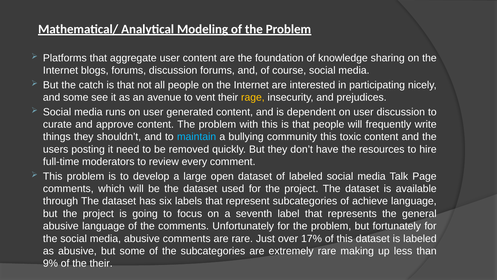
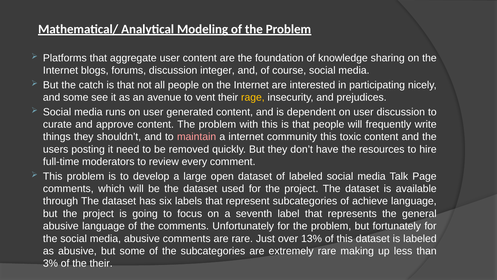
discussion forums: forums -> integer (217, 70)
maintain colour: light blue -> pink (197, 137)
a bullying: bullying -> internet (246, 137)
17%: 17% -> 13% (312, 238)
9%: 9% -> 3% (50, 263)
